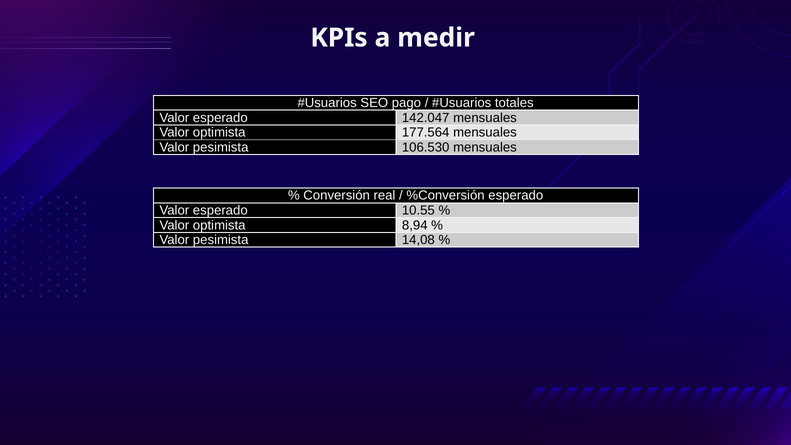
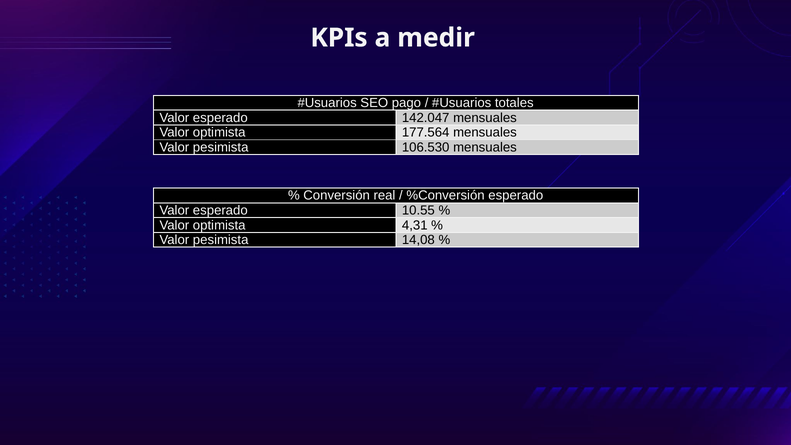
8,94: 8,94 -> 4,31 (415, 225)
